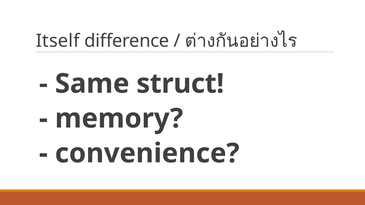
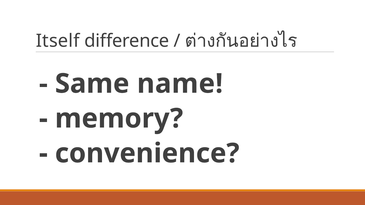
struct: struct -> name (180, 84)
